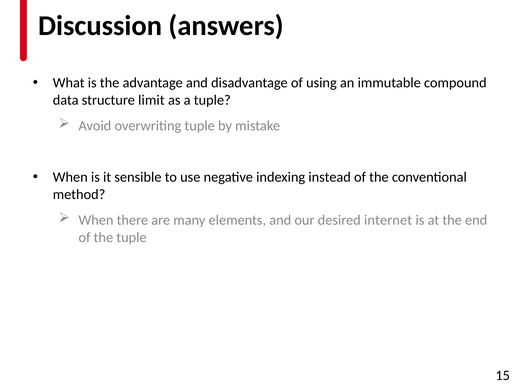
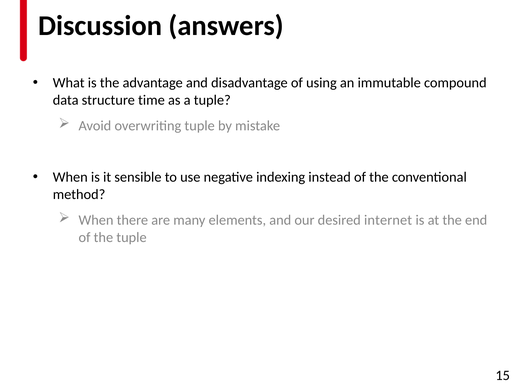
limit: limit -> time (151, 100)
